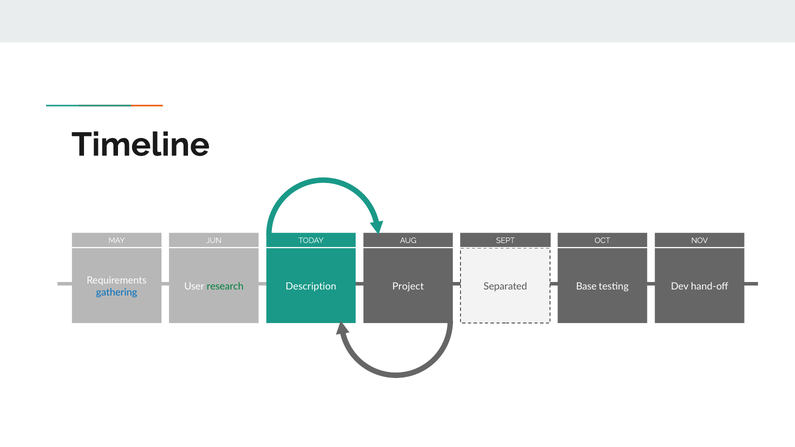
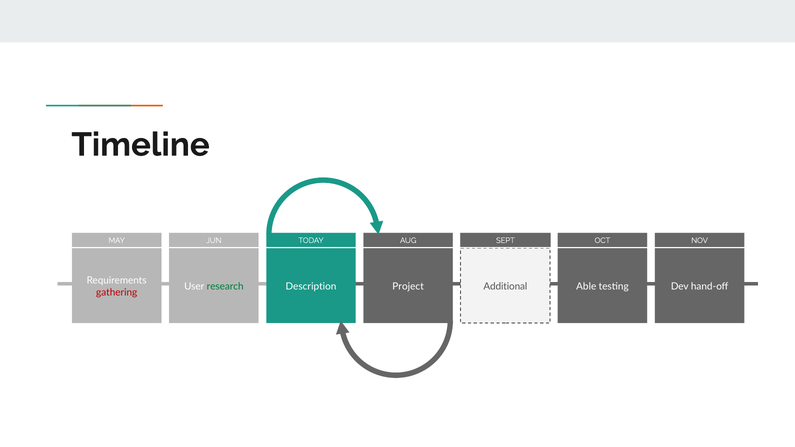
Separated: Separated -> Additional (505, 286)
Base: Base -> Able (586, 286)
gathering colour: blue -> red (117, 292)
